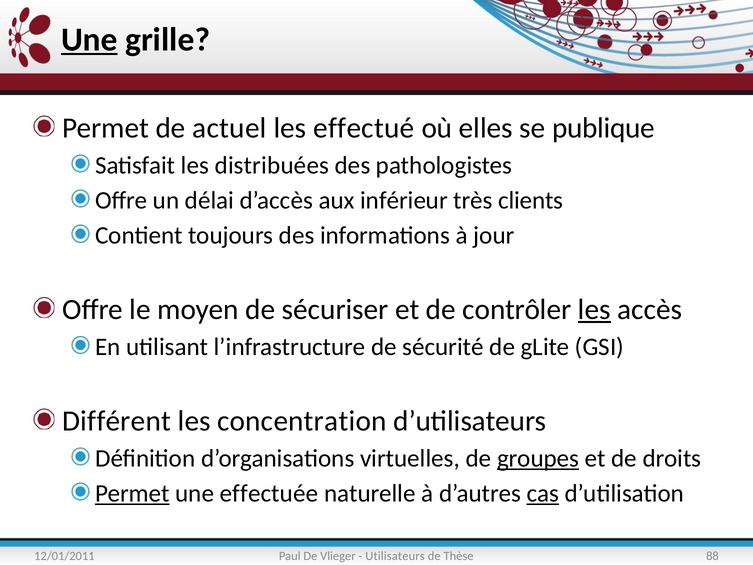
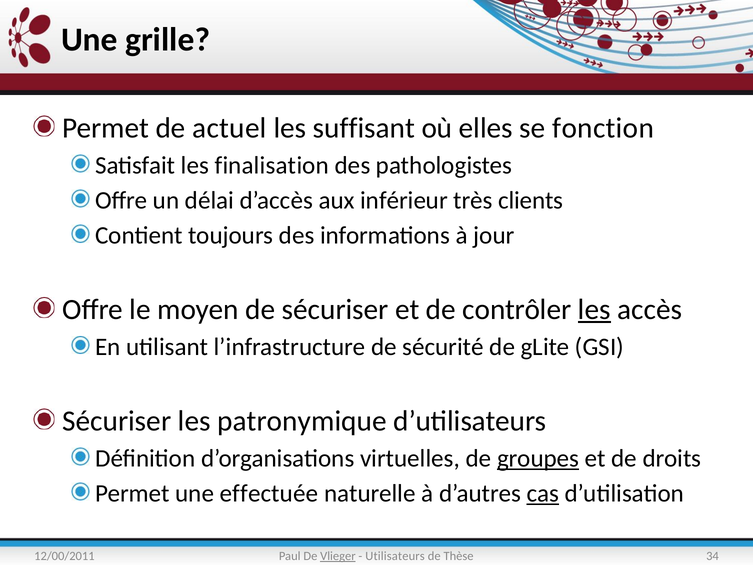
Une underline: present -> none (89, 40)
effectué: effectué -> suffisant (364, 128)
publique: publique -> fonction (603, 128)
distribuées: distribuées -> finalisation (272, 165)
Différent: Différent -> Sécuriser (117, 421)
concentration: concentration -> patronymique (302, 421)
Permet underline: present -> none (132, 493)
12/01/2011: 12/01/2011 -> 12/00/2011 (64, 556)
Vlieger underline: none -> present (338, 556)
88: 88 -> 34 (712, 556)
